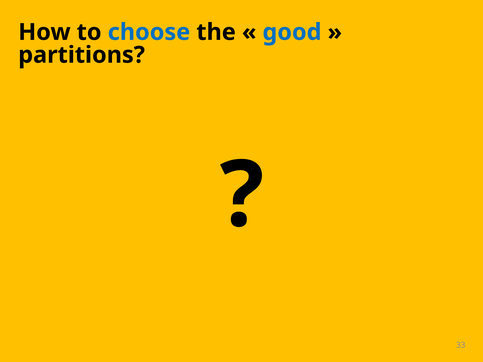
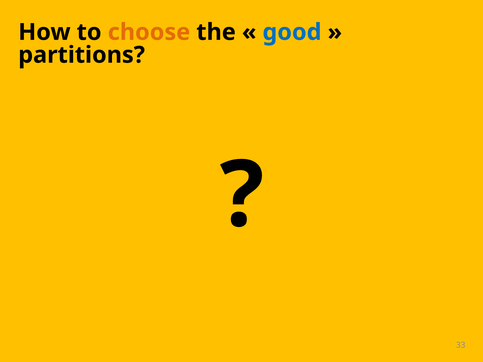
choose colour: blue -> orange (149, 32)
